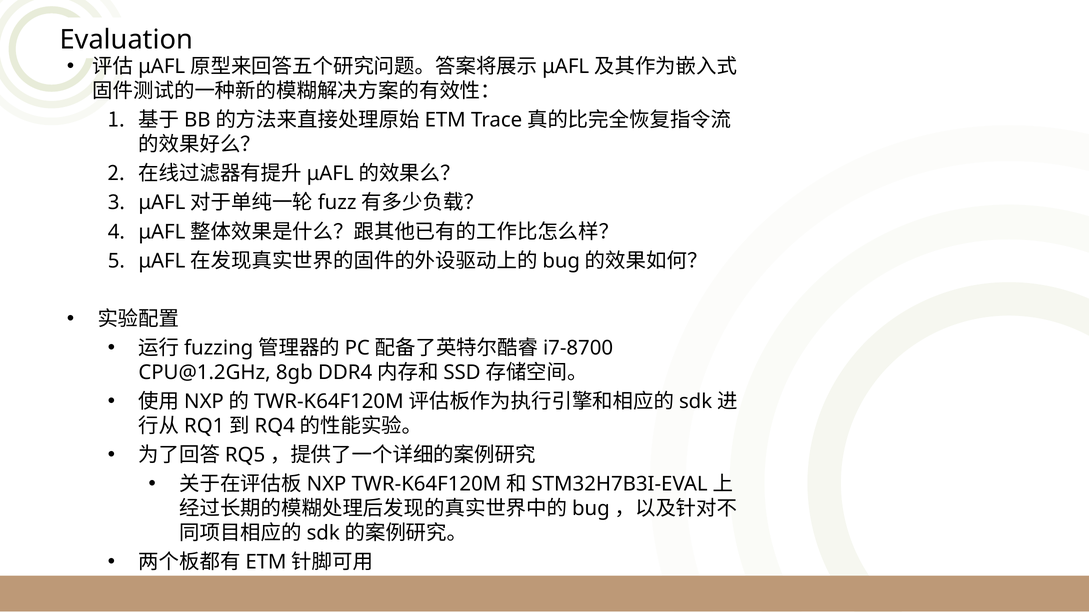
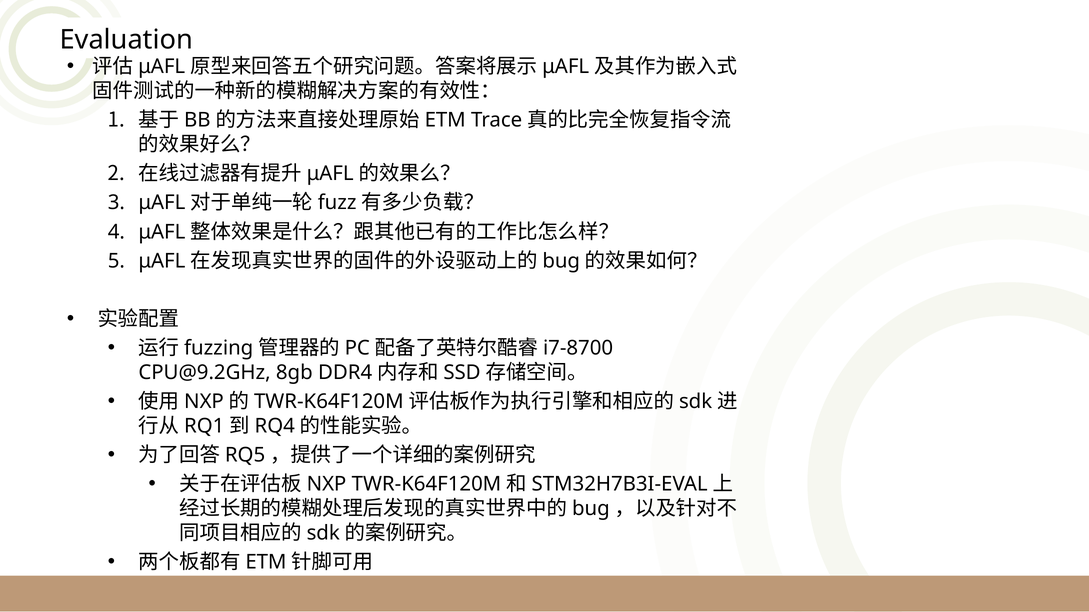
CPU@1.2GHz: CPU@1.2GHz -> CPU@9.2GHz (205, 373)
